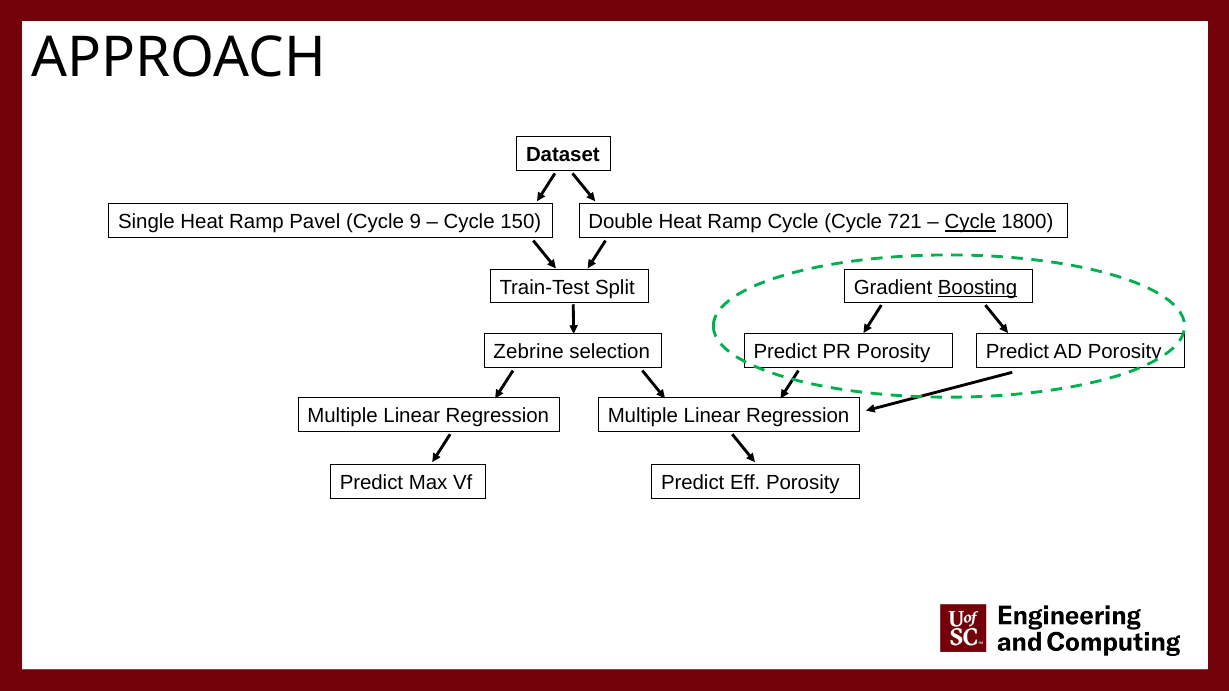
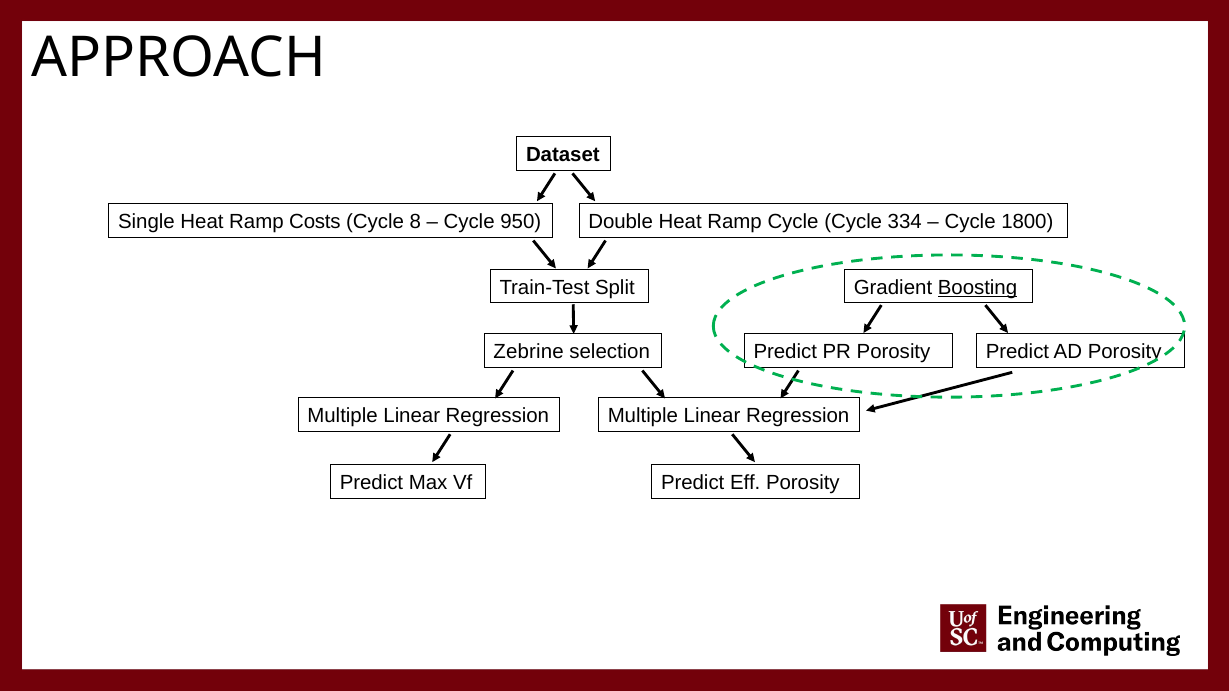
Pavel: Pavel -> Costs (315, 222)
9: 9 -> 8 (415, 222)
150: 150 -> 950 (521, 222)
721: 721 -> 334 (905, 222)
Cycle underline: present -> none (970, 222)
